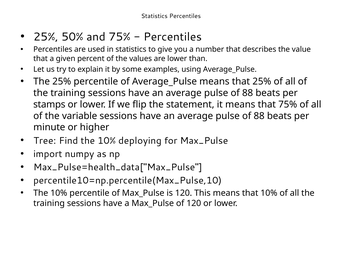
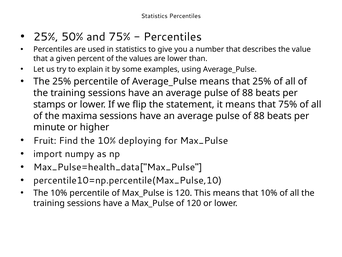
variable: variable -> maxima (80, 116)
Tree: Tree -> Fruit (45, 140)
